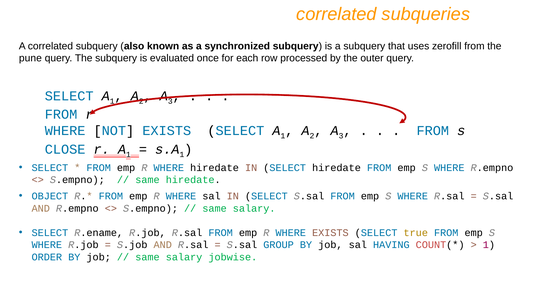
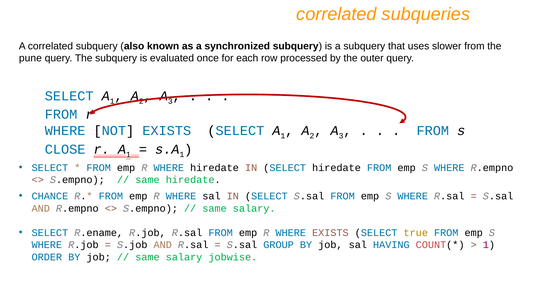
zerofill: zerofill -> slower (447, 46)
OBJECT: OBJECT -> CHANCE (50, 196)
